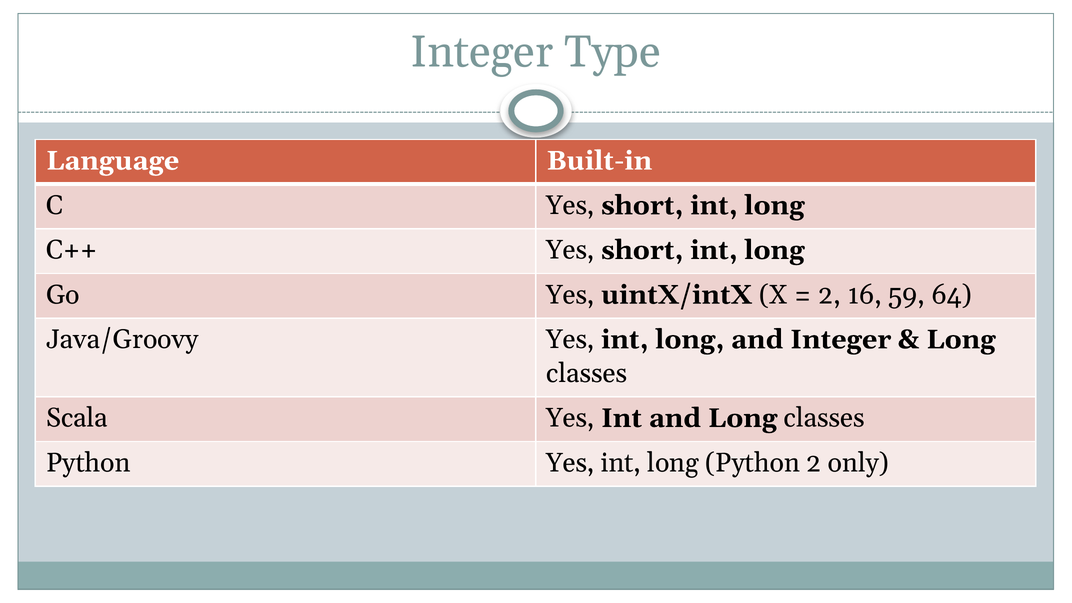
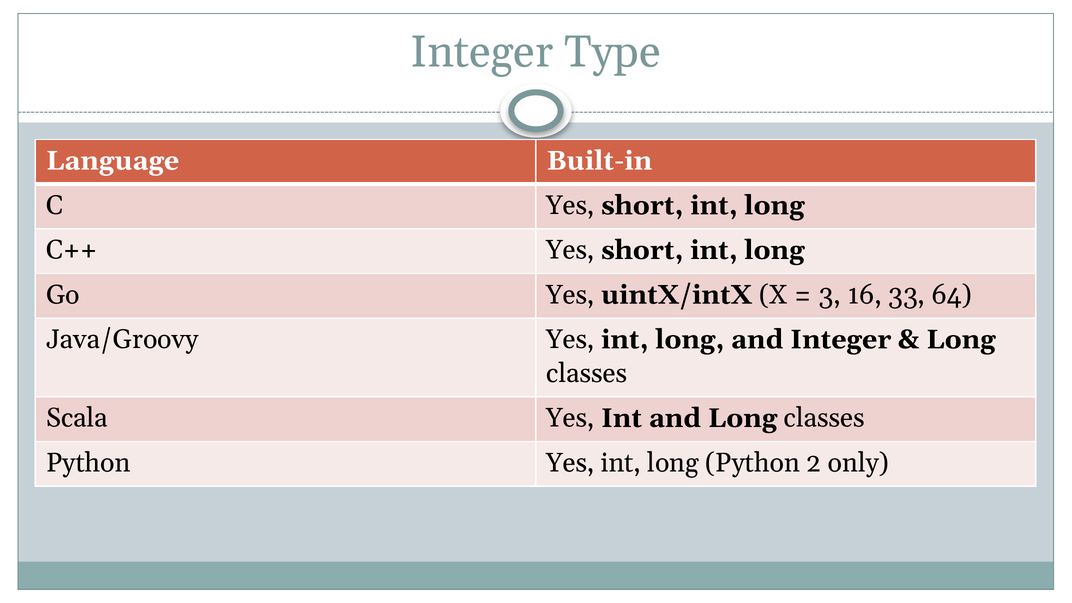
2: 2 -> 3 (830, 295)
59: 59 -> 33 (907, 295)
